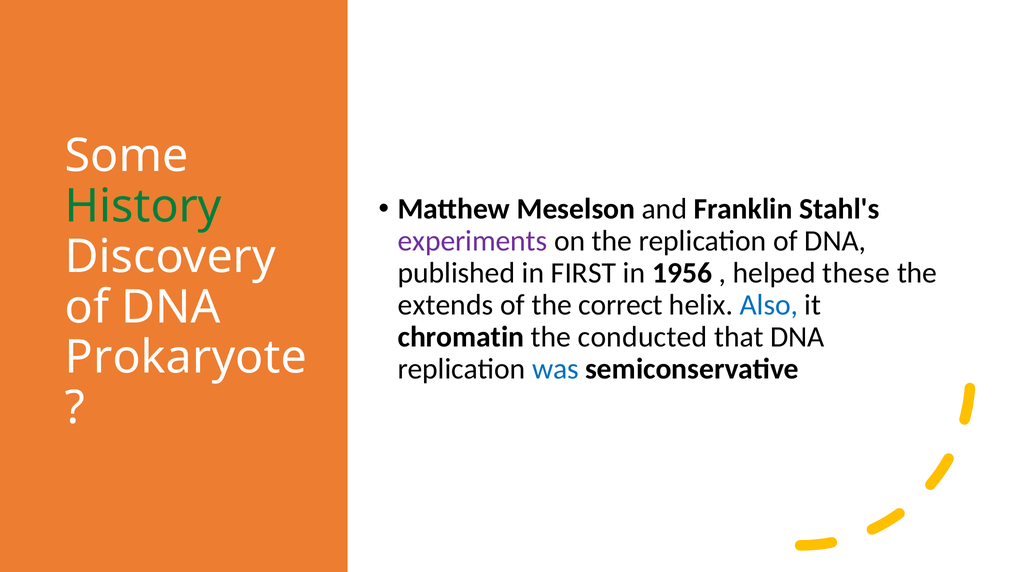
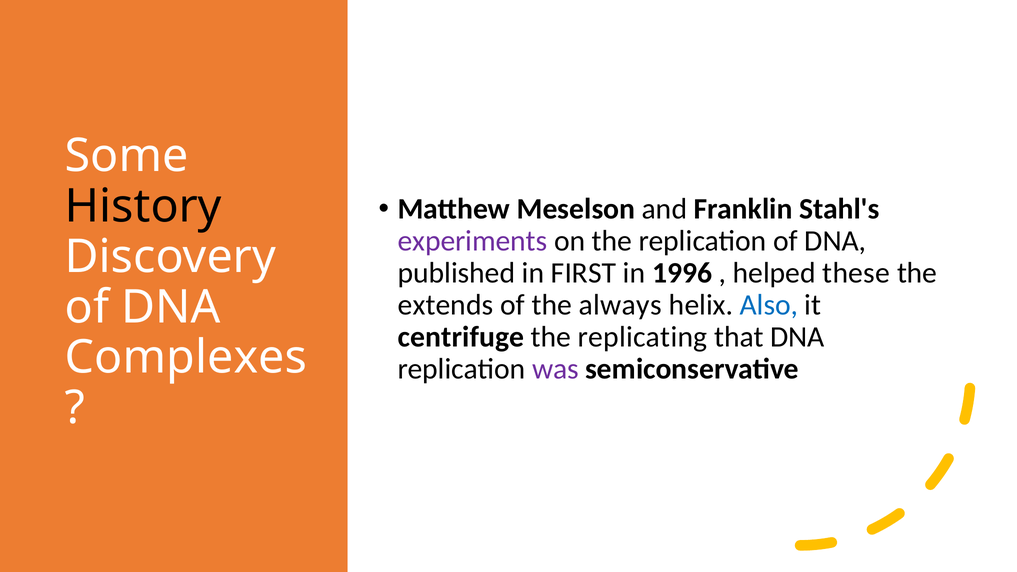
History colour: green -> black (143, 206)
1956: 1956 -> 1996 (682, 273)
correct: correct -> always (620, 305)
chromatin: chromatin -> centrifuge (461, 337)
conducted: conducted -> replicating (643, 337)
Prokaryote: Prokaryote -> Complexes (186, 358)
was colour: blue -> purple (555, 369)
